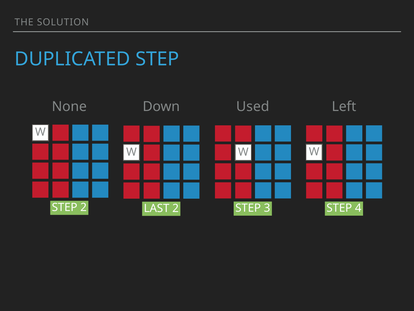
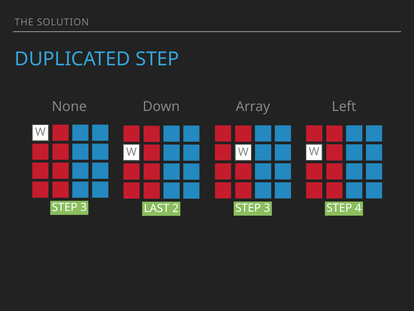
Used: Used -> Array (253, 107)
2: 2 -> 3 (84, 207)
